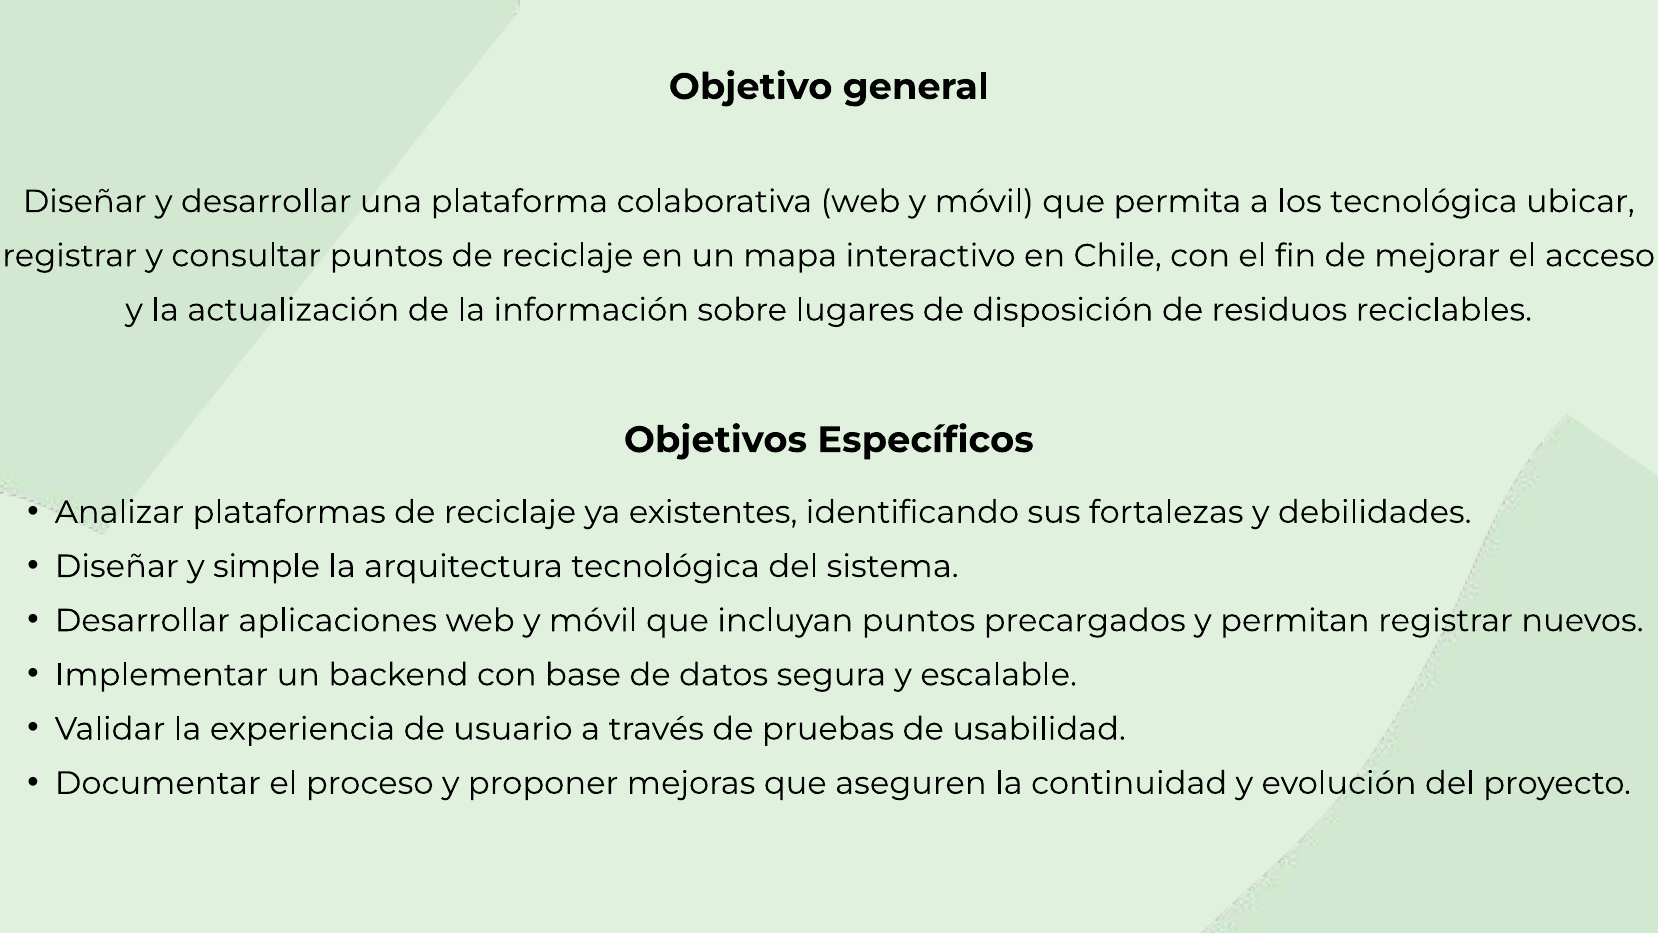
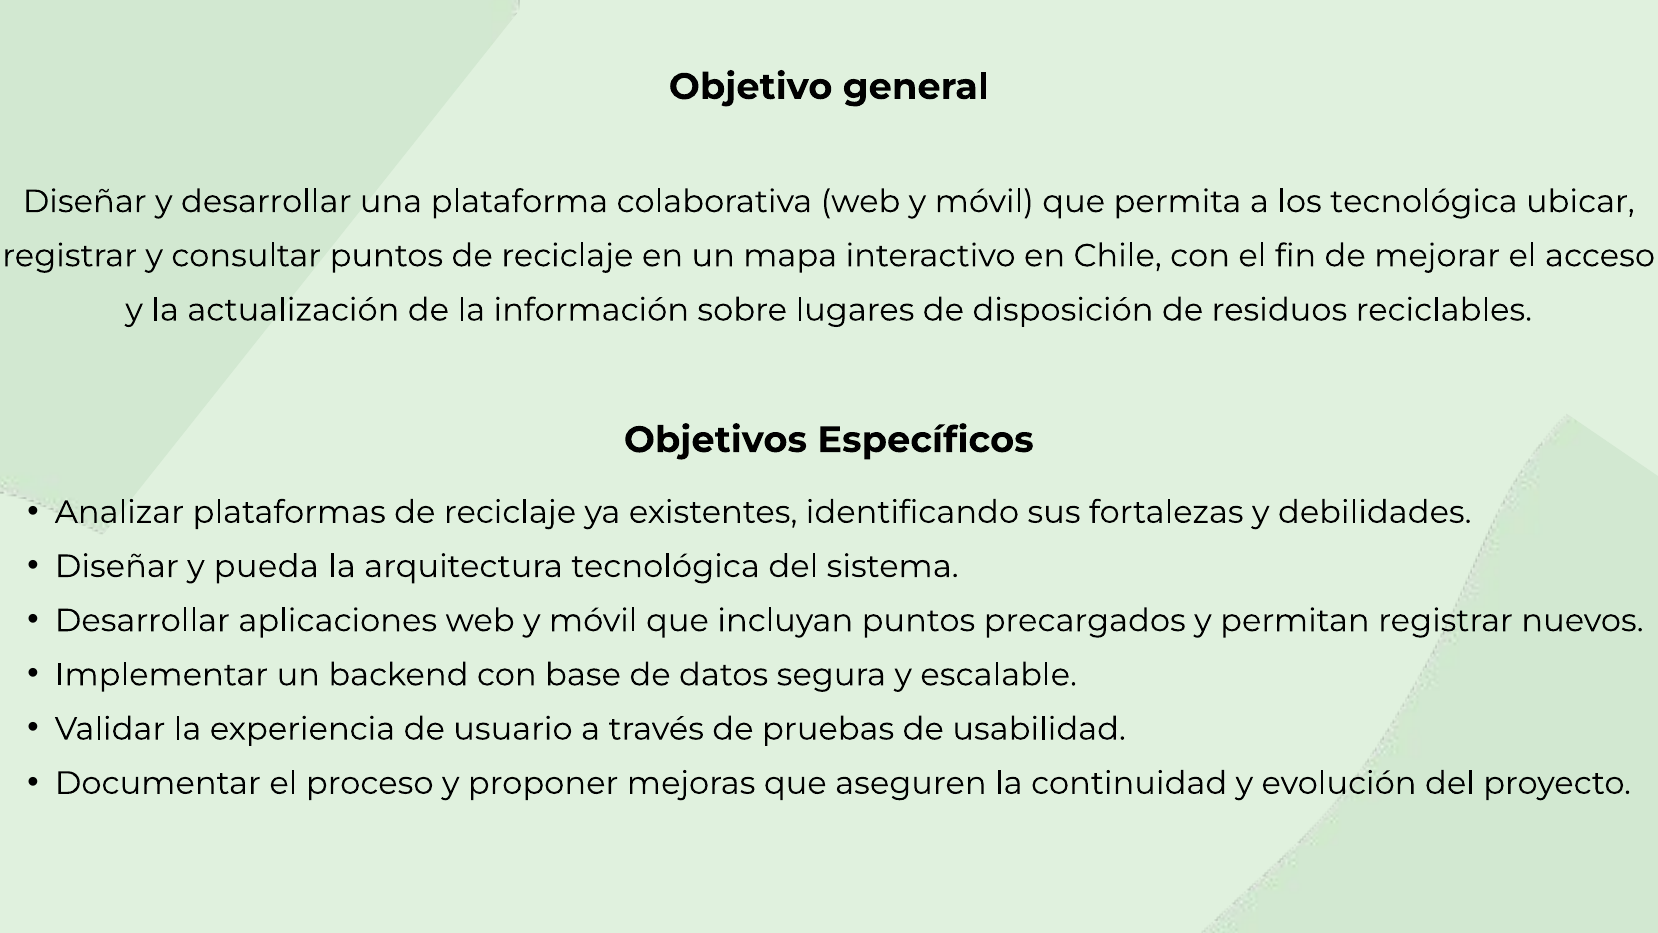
simple: simple -> pueda (266, 566)
